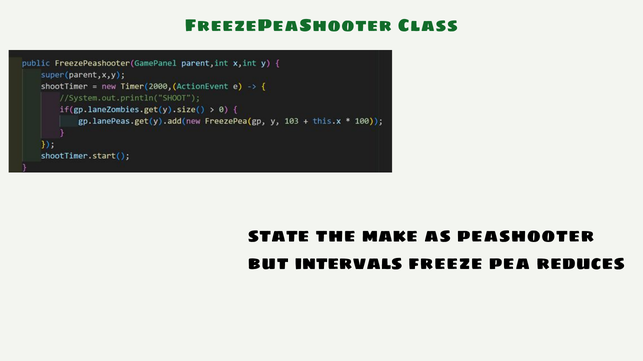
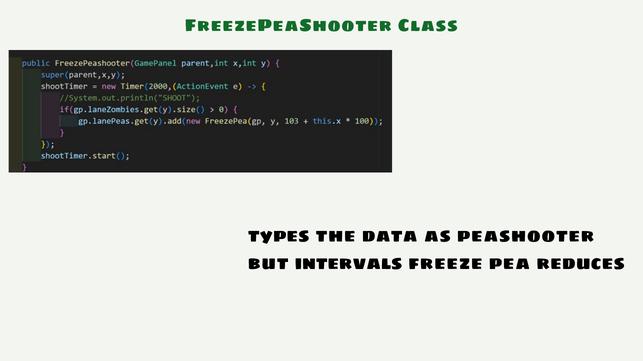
state: state -> types (279, 236)
make: make -> data (390, 236)
